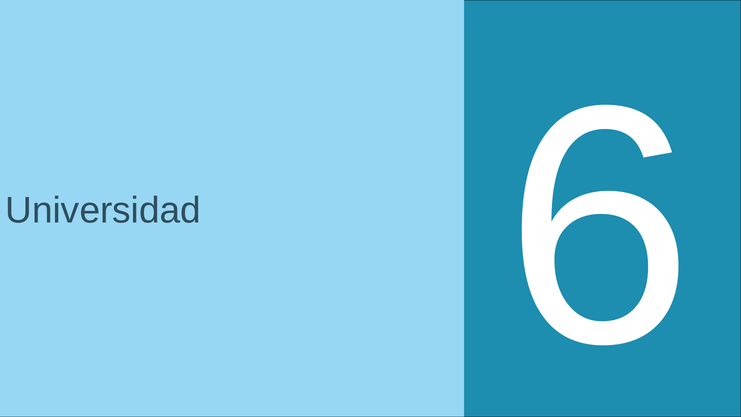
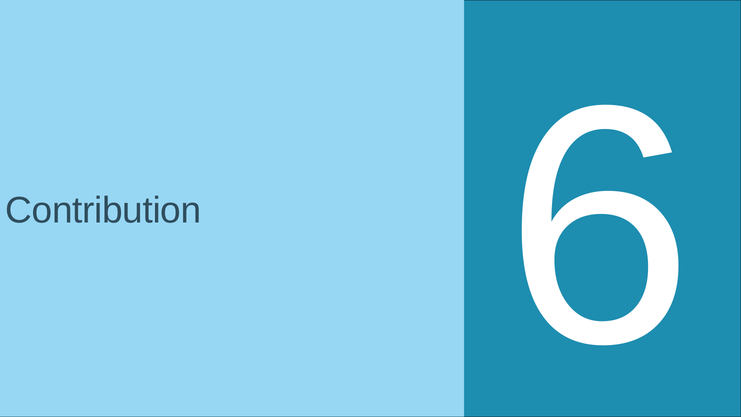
Universidad: Universidad -> Contribution (103, 211)
